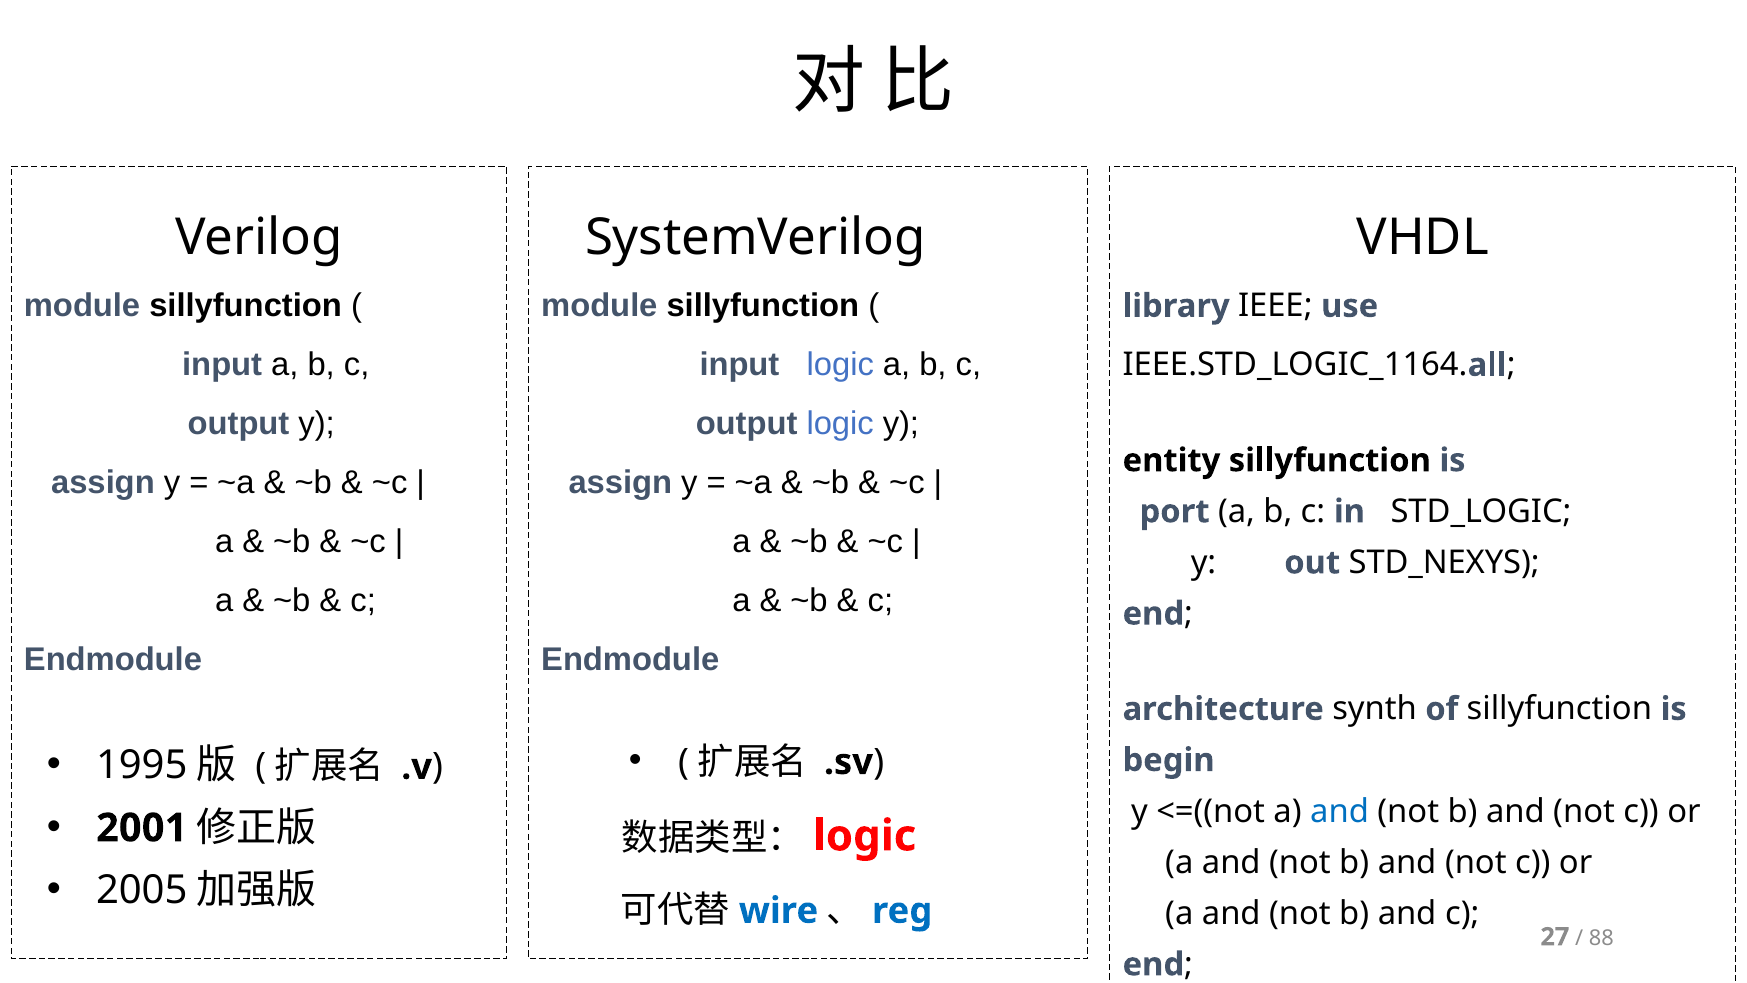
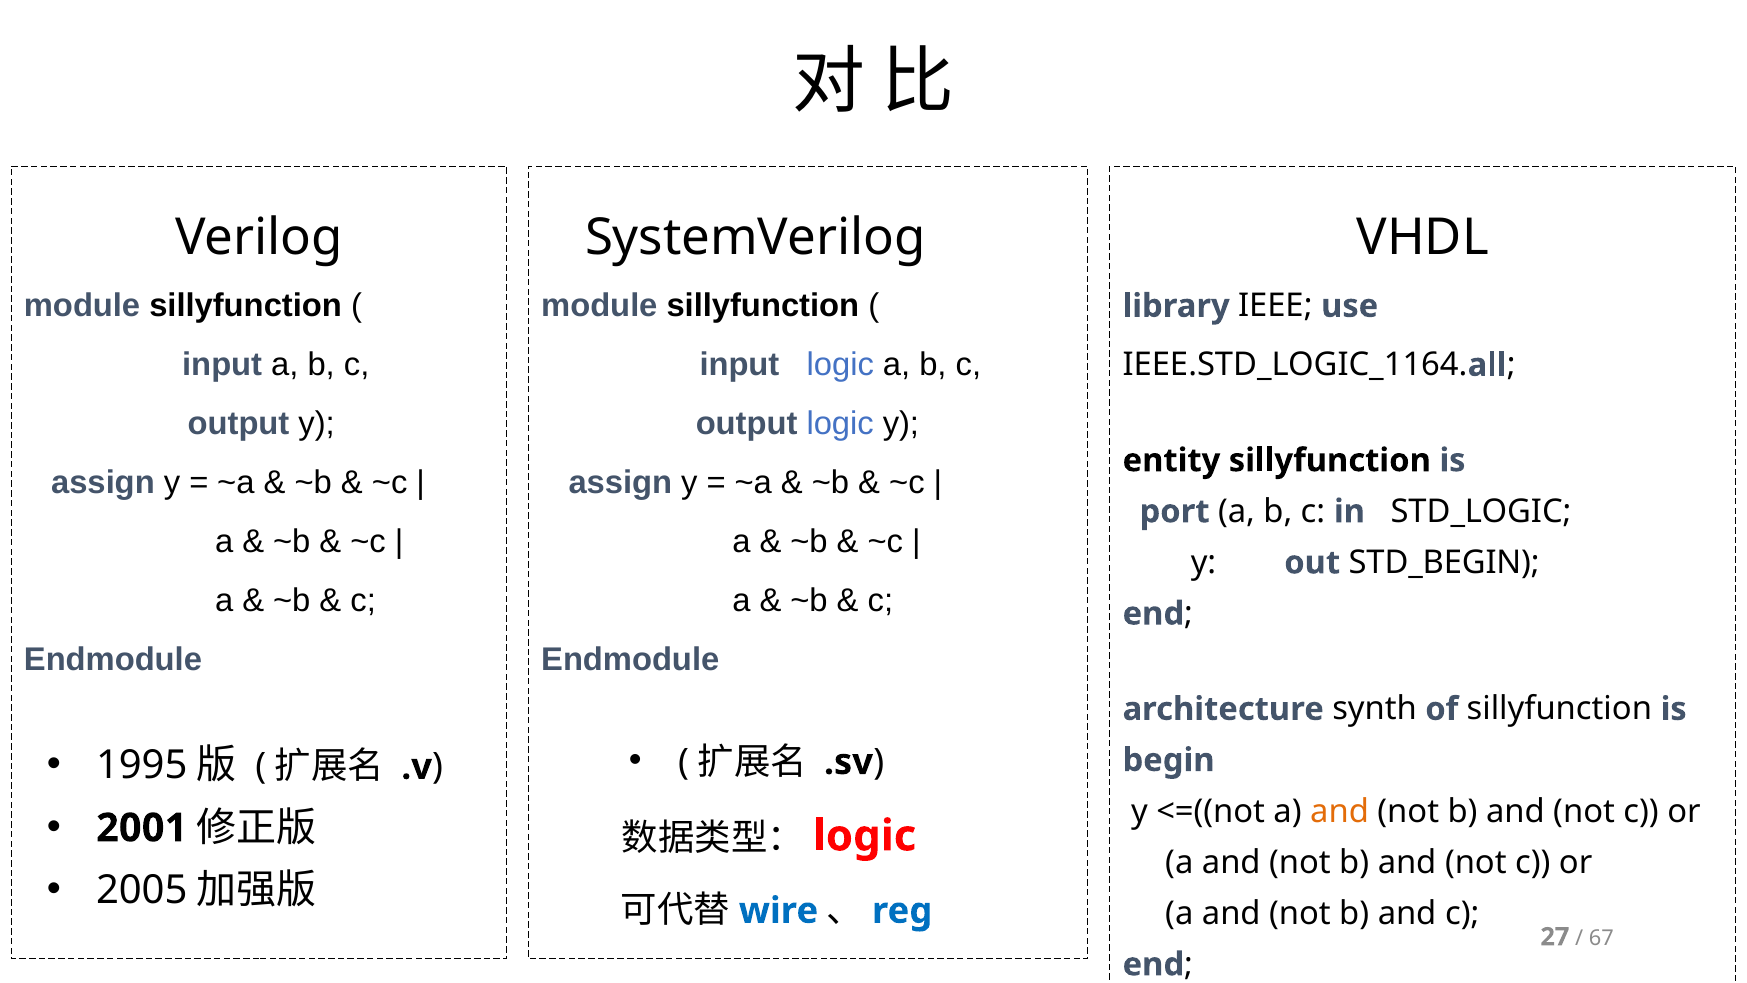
STD_NEXYS: STD_NEXYS -> STD_BEGIN (1444, 562)
and colour: blue -> orange (1340, 811)
88: 88 -> 67 (1601, 938)
